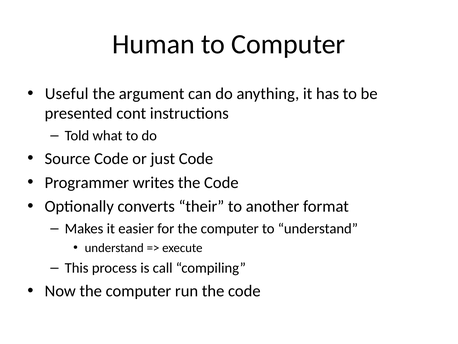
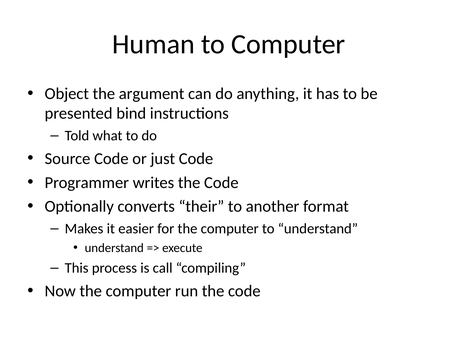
Useful: Useful -> Object (67, 94)
cont: cont -> bind (131, 113)
